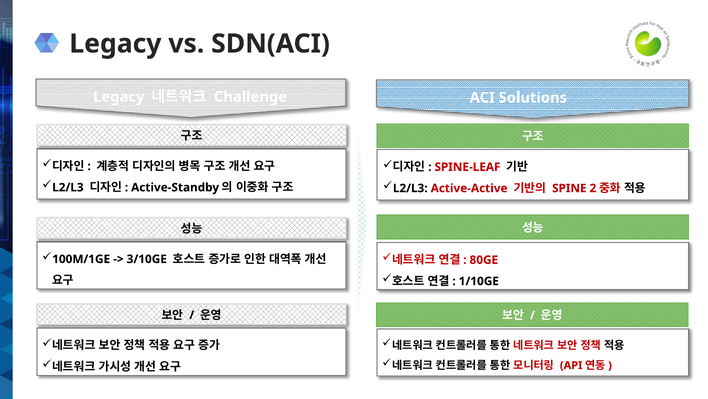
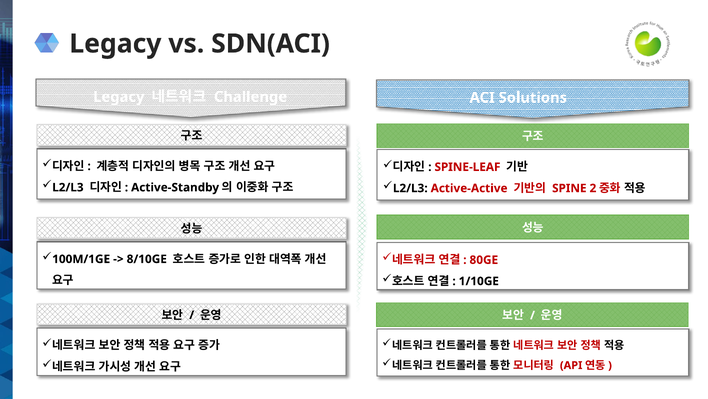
3/10GE: 3/10GE -> 8/10GE (147, 259)
